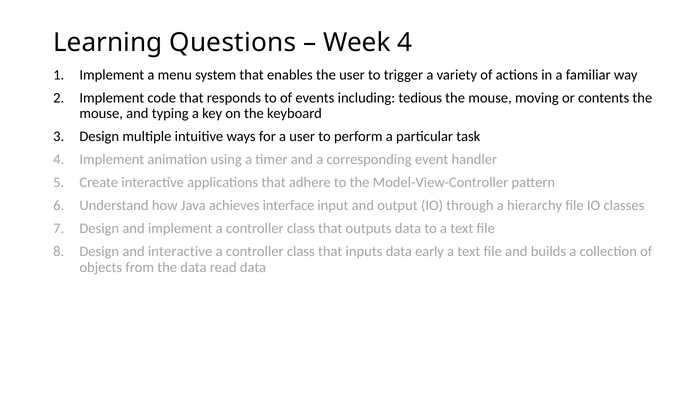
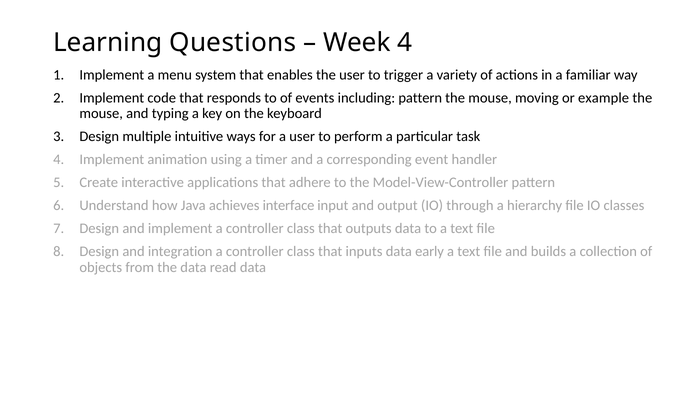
including tedious: tedious -> pattern (420, 98)
contents: contents -> example (604, 98)
and interactive: interactive -> integration (180, 251)
